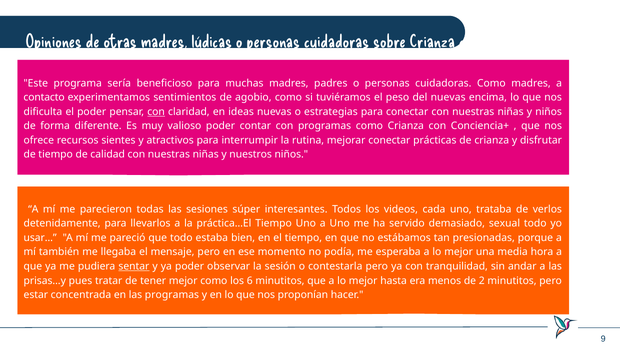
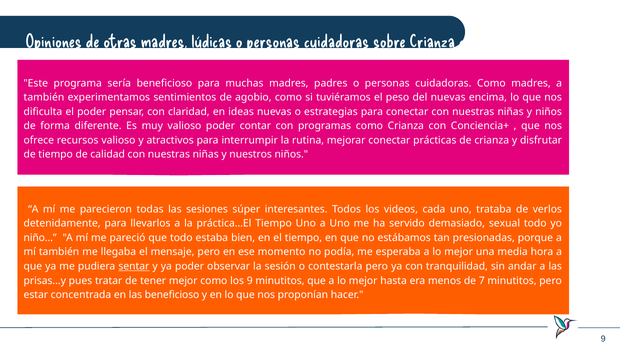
contacto: contacto -> también (44, 97)
con underline: present -> none (156, 112)
recursos sientes: sientes -> valioso (118, 140)
usar…: usar… -> niño… (40, 238)
los 6: 6 -> 9 (250, 280)
2: 2 -> 7 (482, 280)
las programas: programas -> beneficioso (172, 295)
